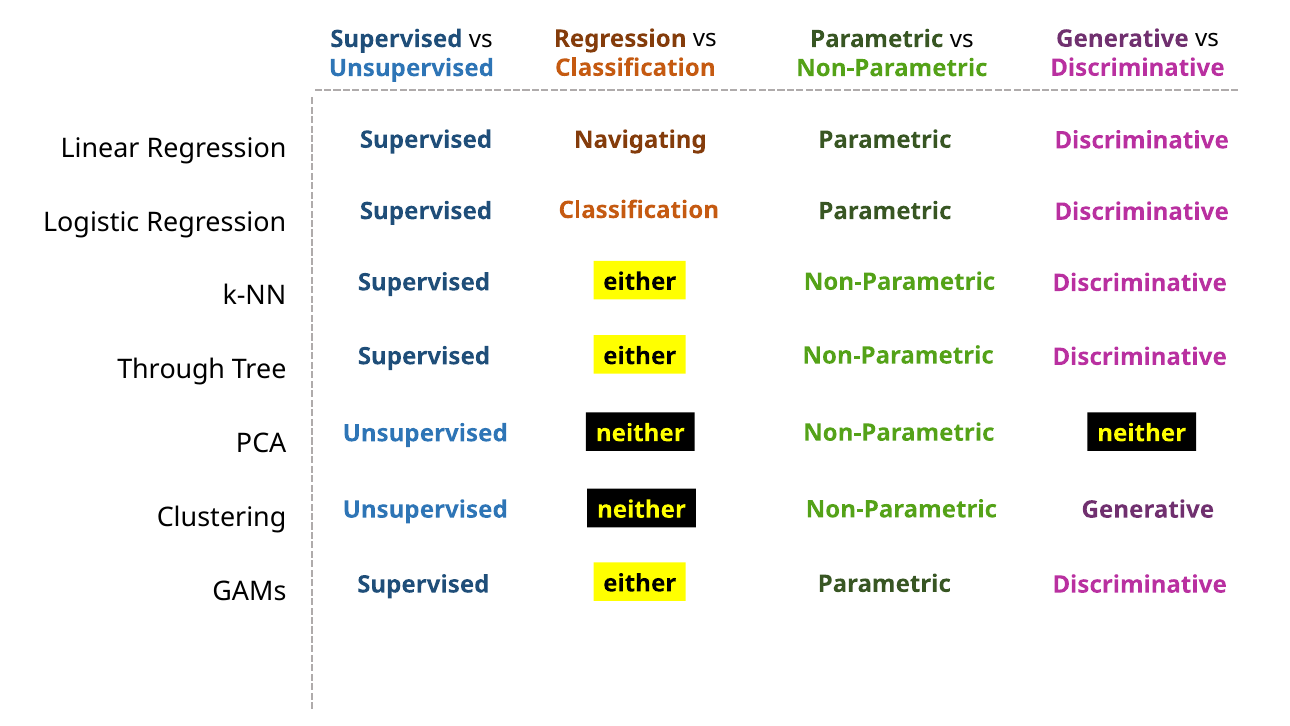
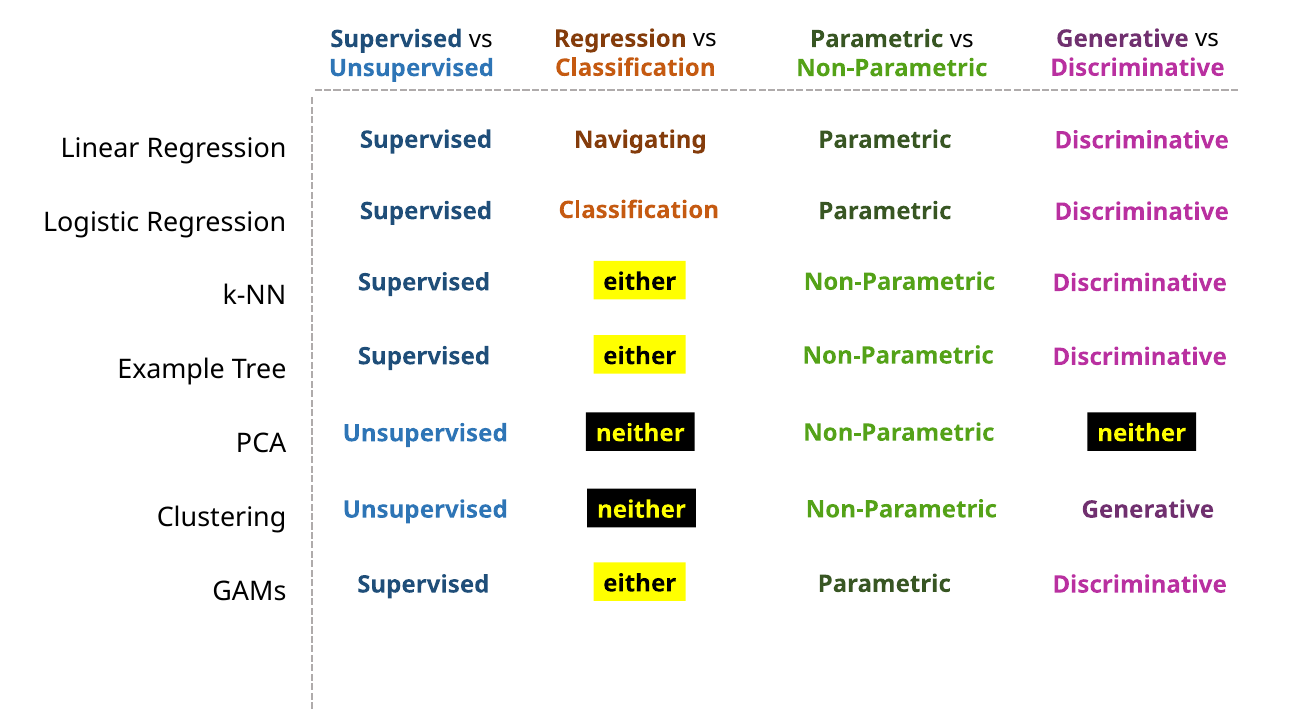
Through: Through -> Example (171, 370)
